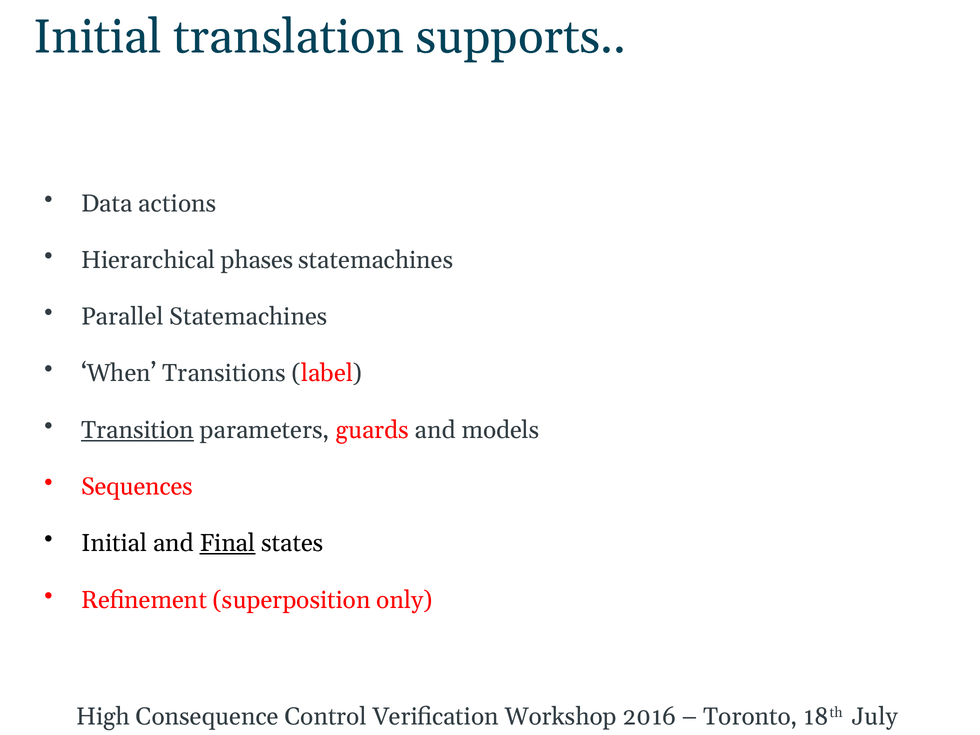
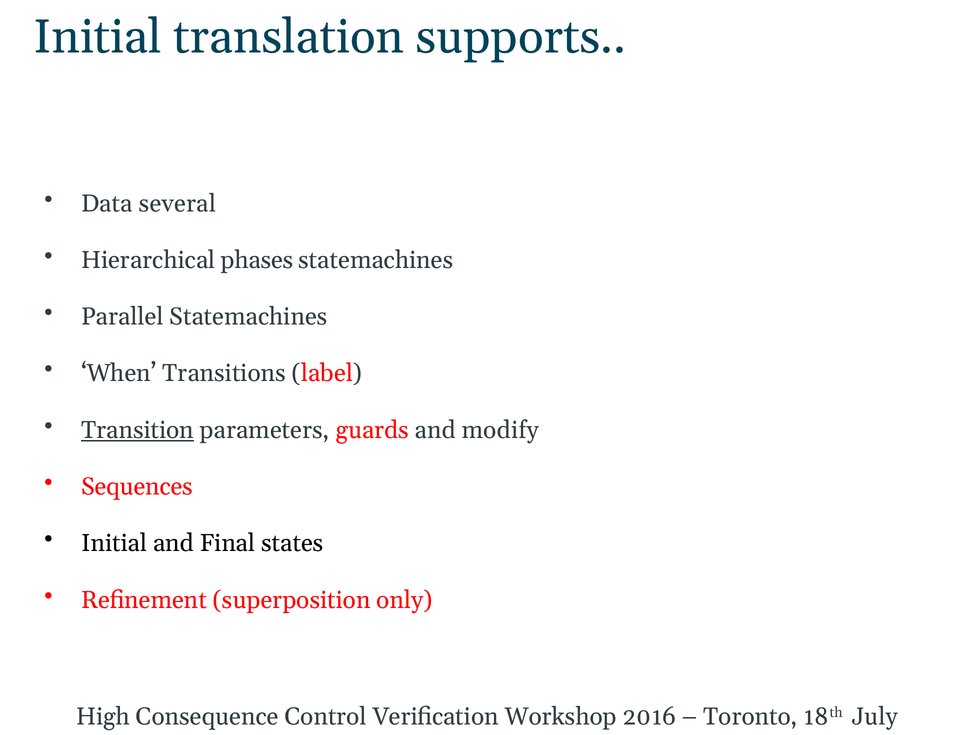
actions: actions -> several (177, 203)
models: models -> modify (500, 430)
Final underline: present -> none (228, 543)
